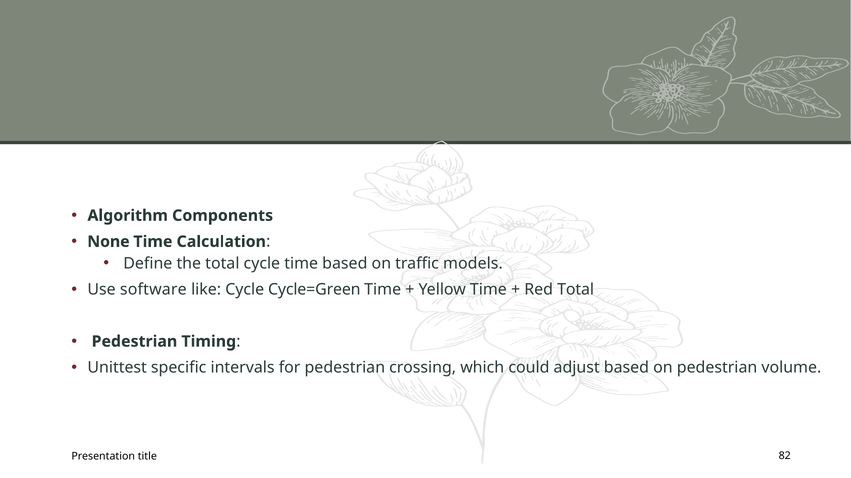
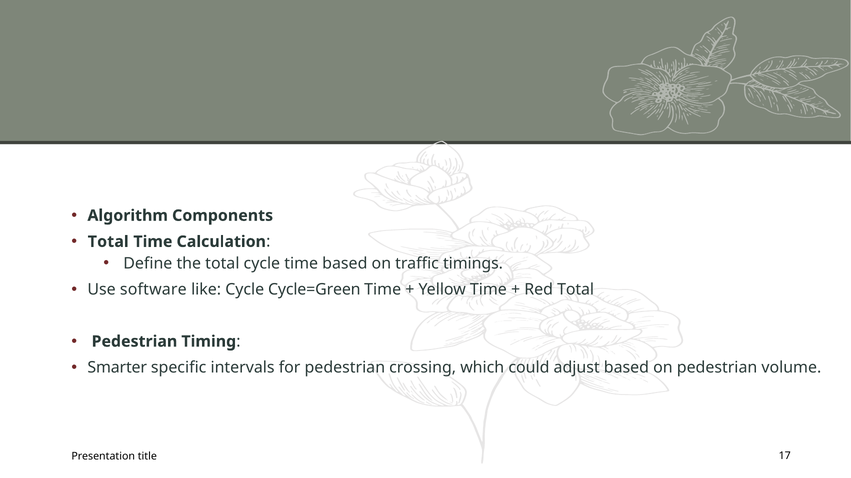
None: None -> Total (108, 242)
models: models -> timings (473, 264)
Unittest: Unittest -> Smarter (117, 368)
82: 82 -> 17 (785, 456)
